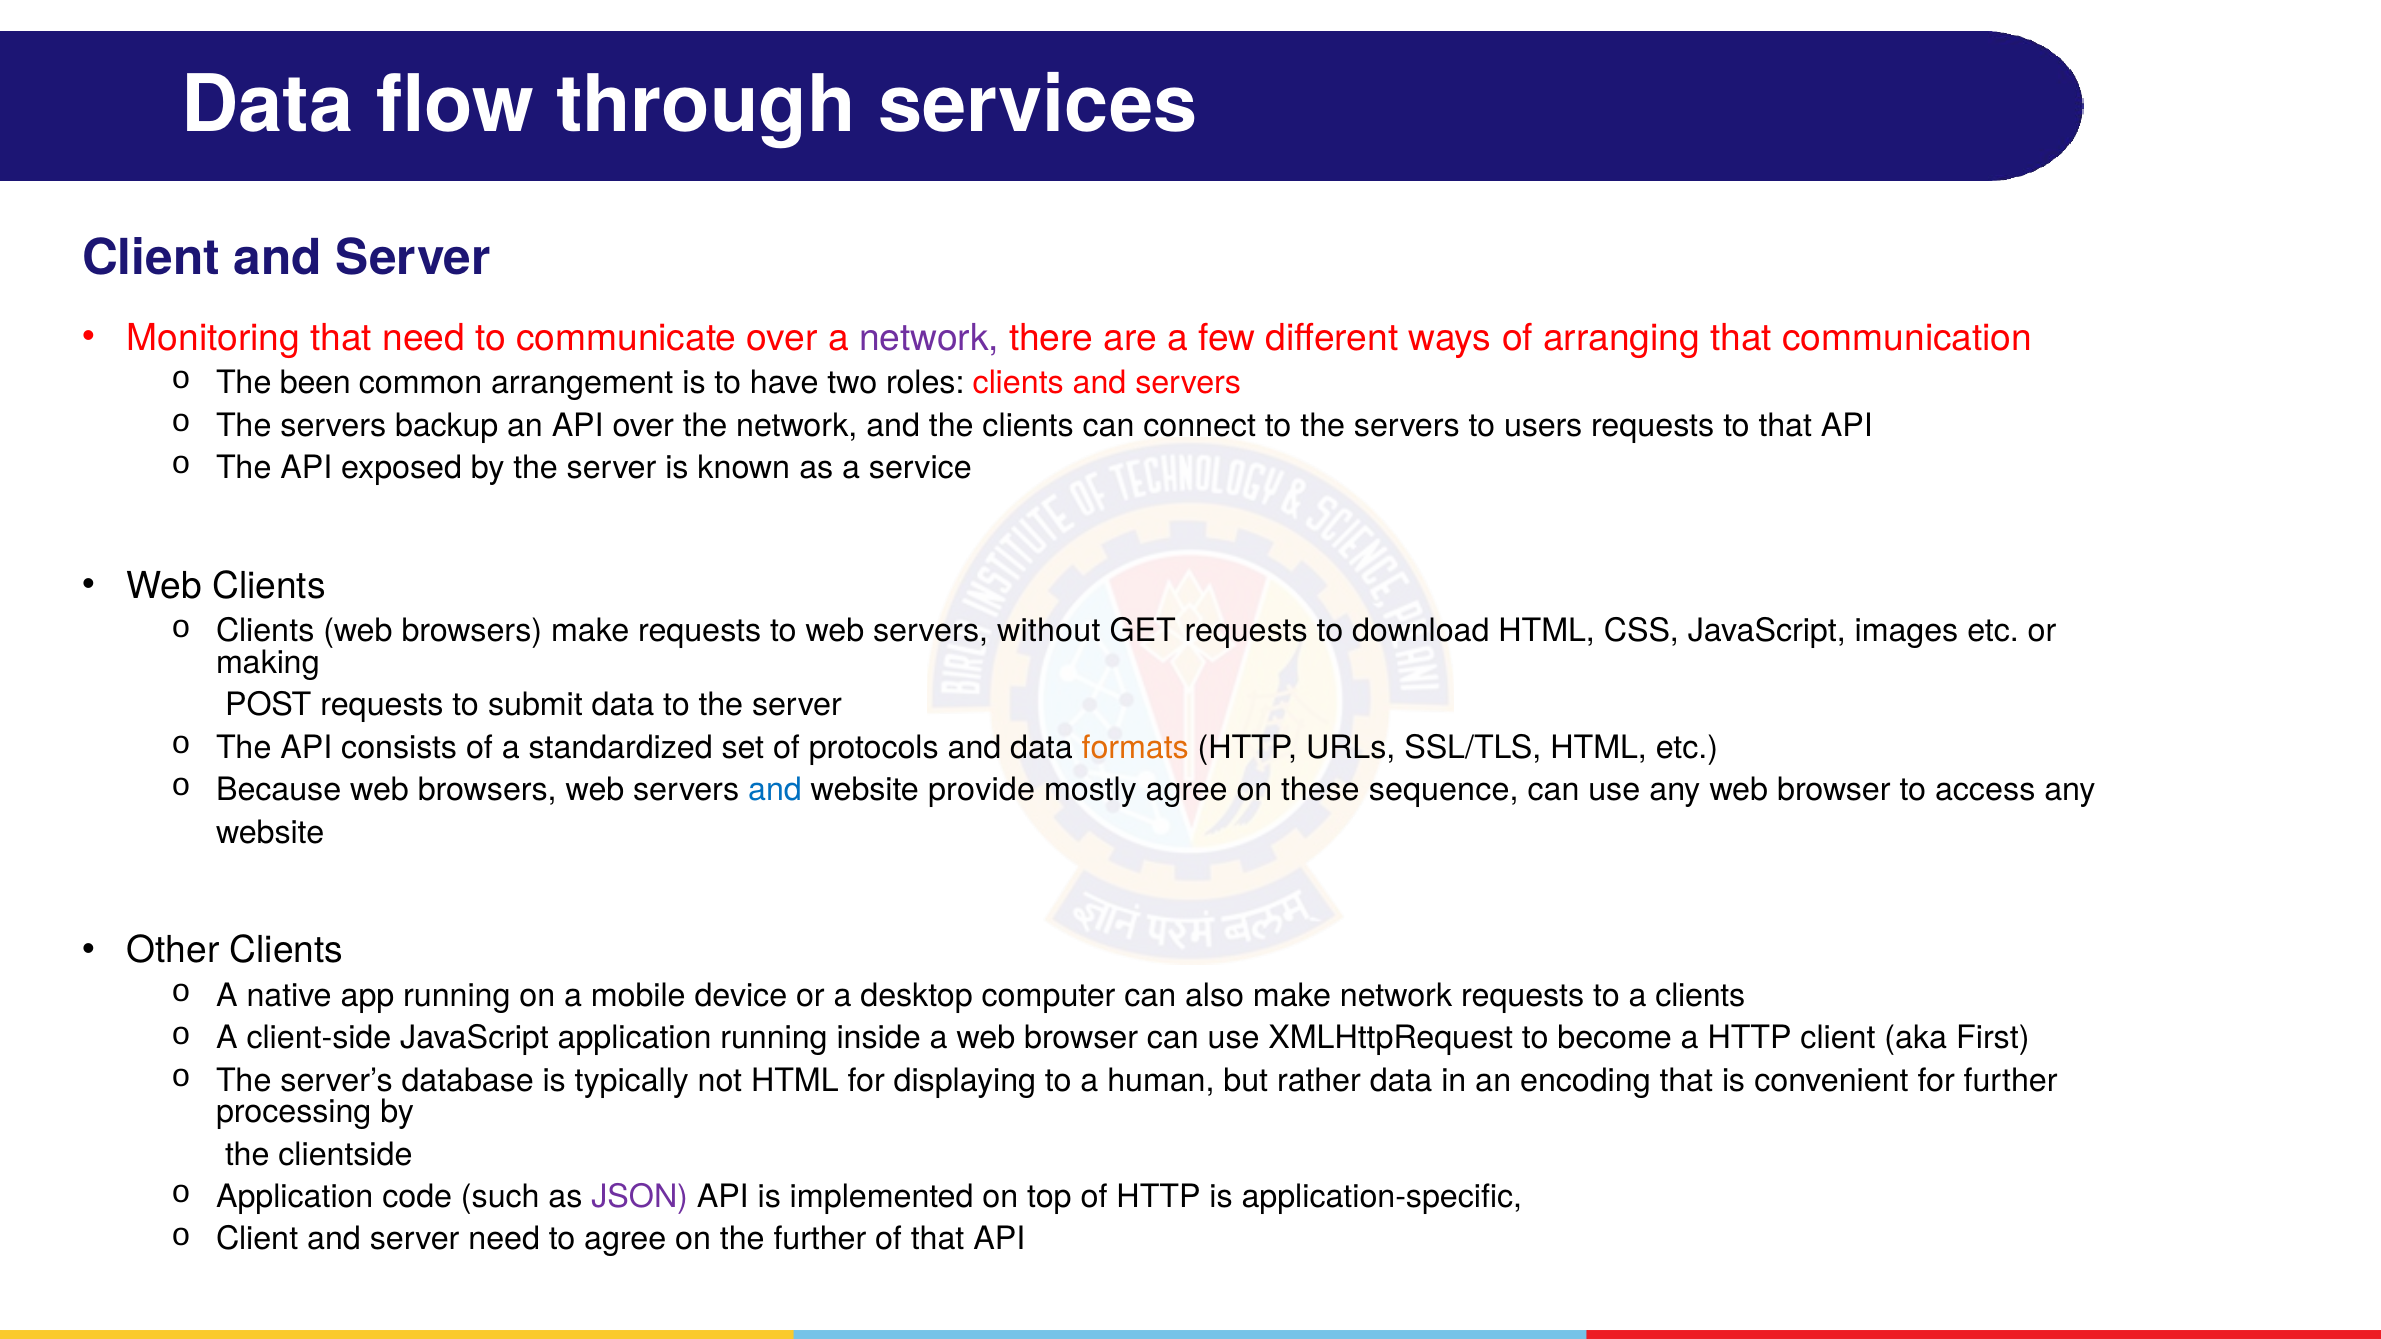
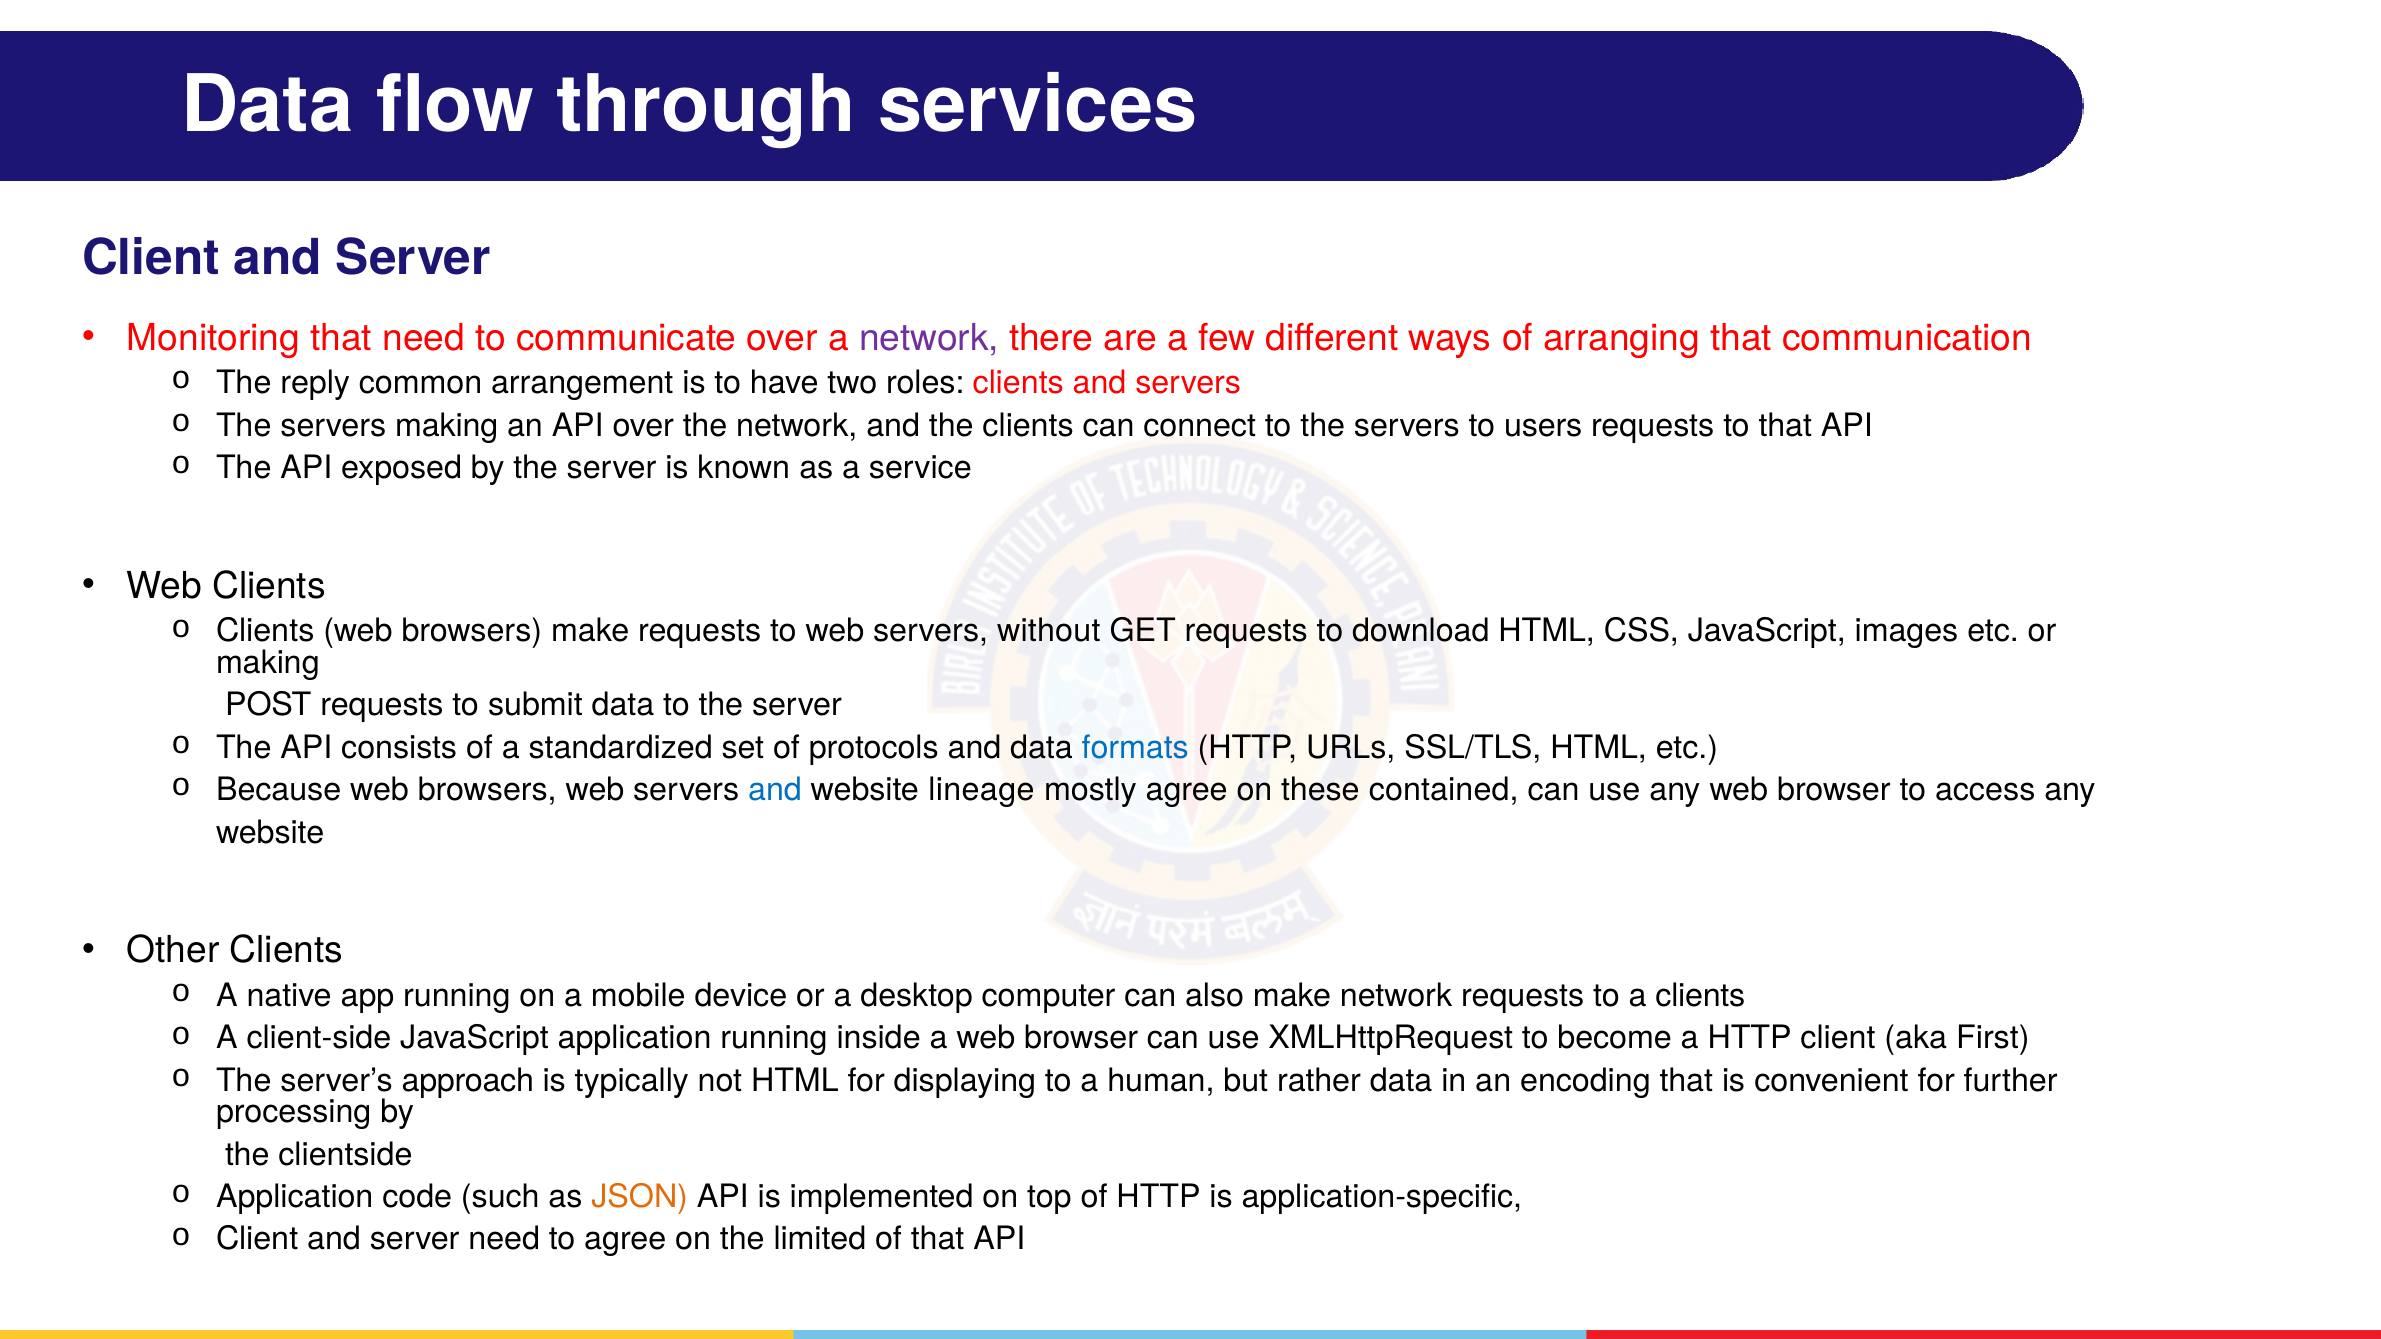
been: been -> reply (315, 383)
servers backup: backup -> making (447, 426)
formats colour: orange -> blue (1135, 748)
provide: provide -> lineage (981, 790)
sequence: sequence -> contained (1444, 790)
database: database -> approach (468, 1081)
JSON colour: purple -> orange (640, 1197)
the further: further -> limited (820, 1240)
